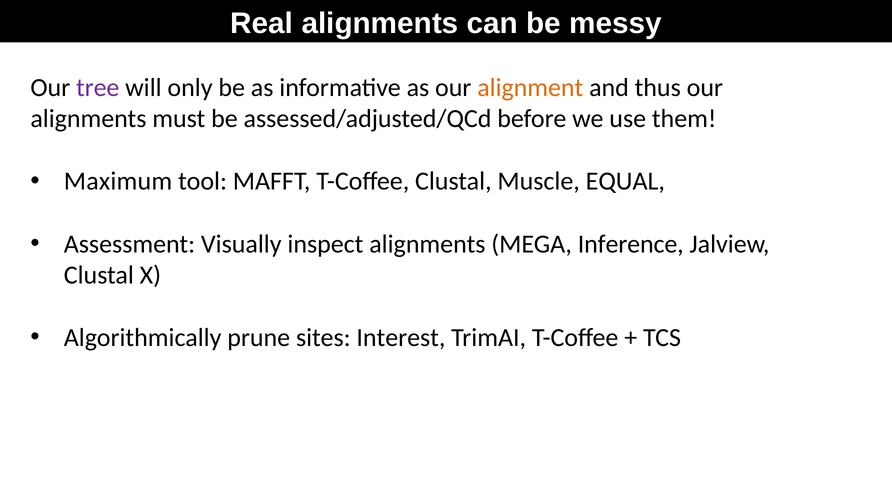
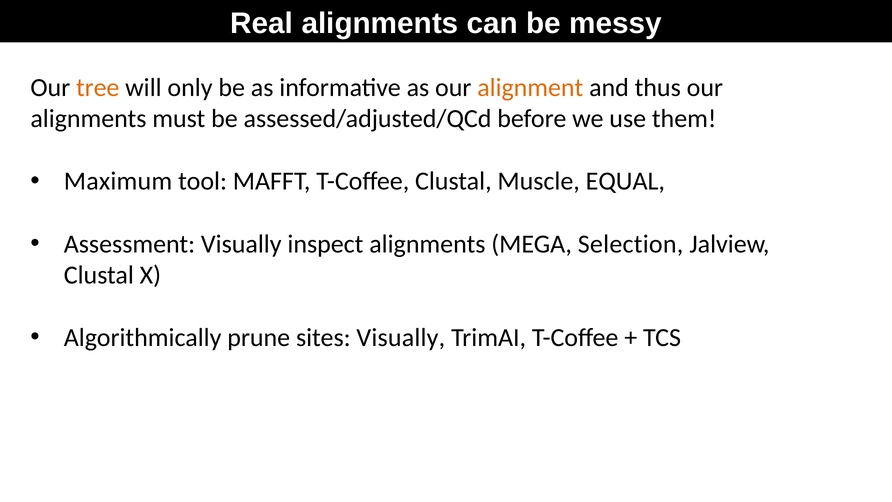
tree colour: purple -> orange (98, 88)
Inference: Inference -> Selection (631, 244)
sites Interest: Interest -> Visually (401, 337)
